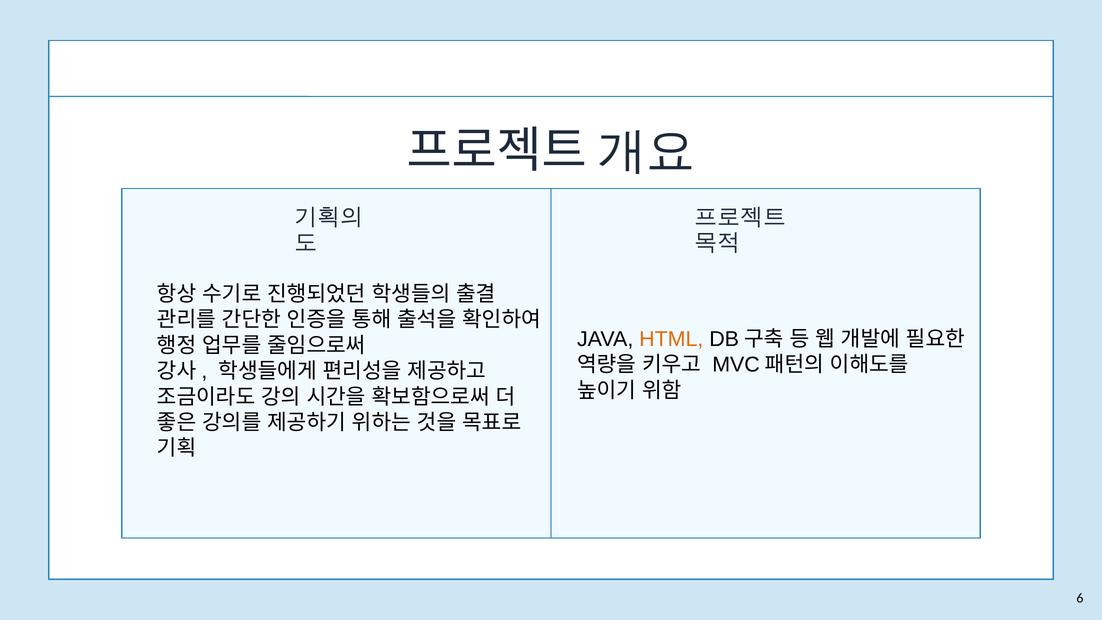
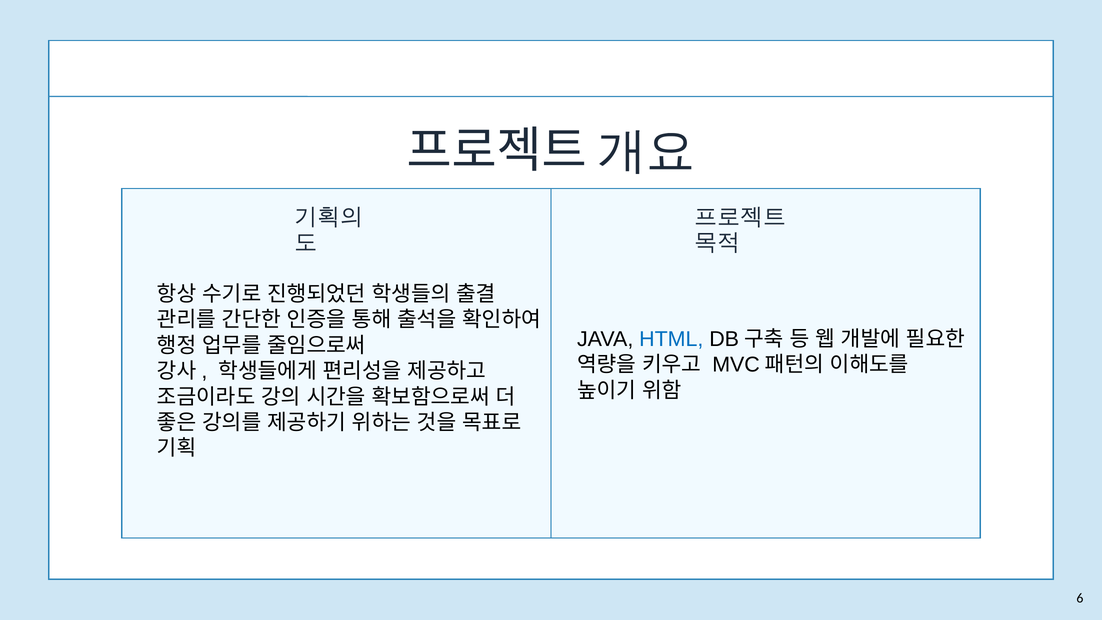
HTML colour: orange -> blue (671, 339)
